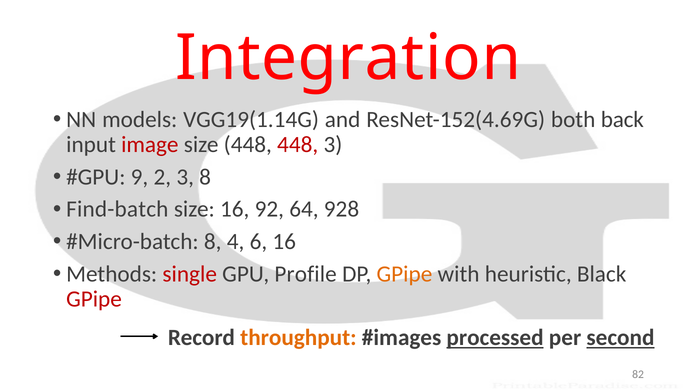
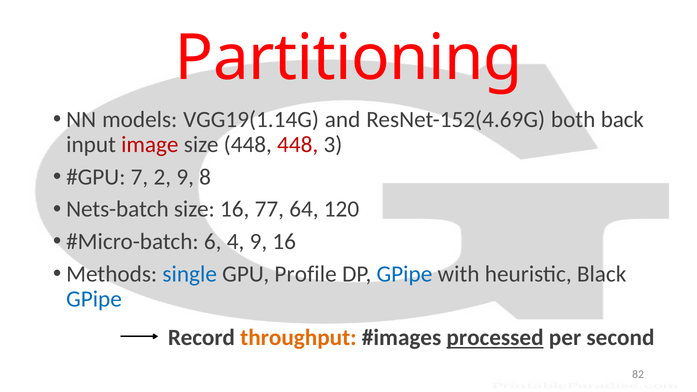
Integration: Integration -> Partitioning (349, 58)
9: 9 -> 7 (140, 177)
2 3: 3 -> 9 (185, 177)
Find-batch: Find-batch -> Nets-batch (117, 209)
92: 92 -> 77 (269, 209)
928: 928 -> 120 (341, 209)
8: 8 -> 6 (213, 242)
4 6: 6 -> 9 (258, 242)
single colour: red -> blue (190, 274)
GPipe colour: orange -> blue (404, 274)
GPipe colour: red -> blue (94, 299)
second underline: present -> none (620, 338)
